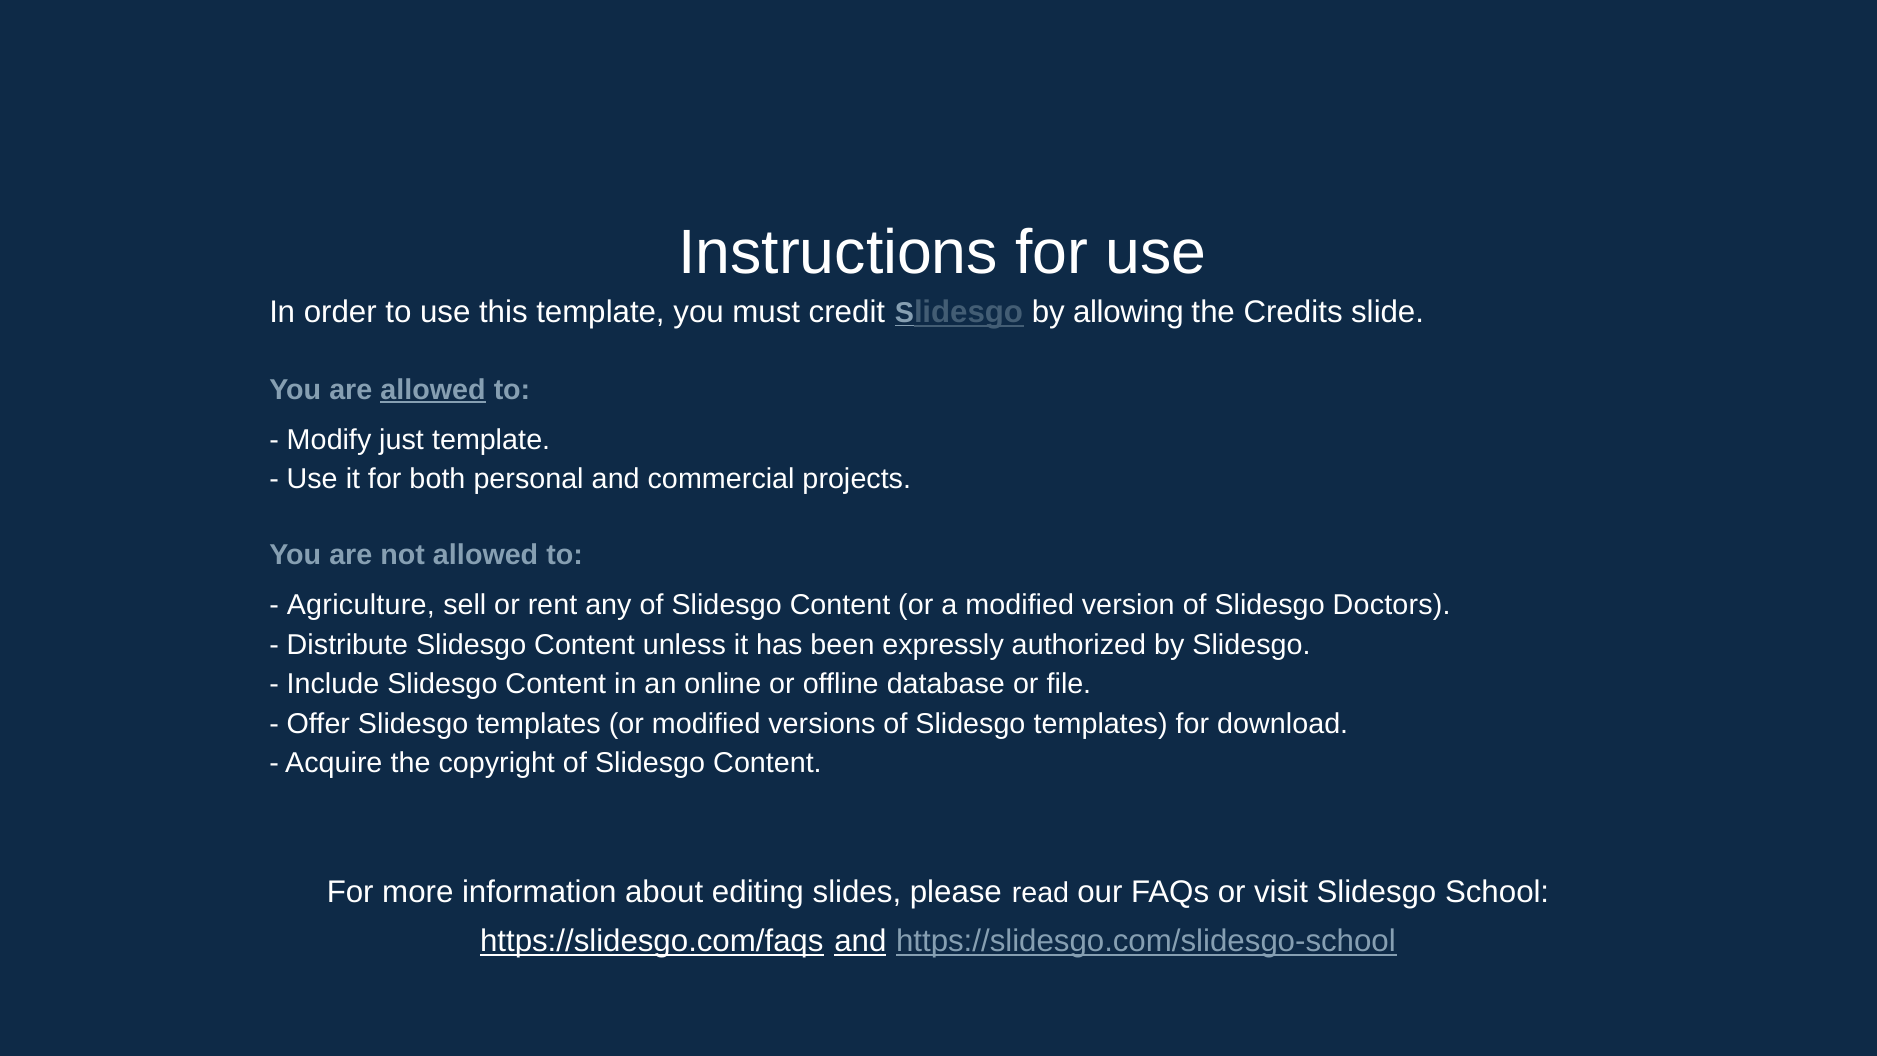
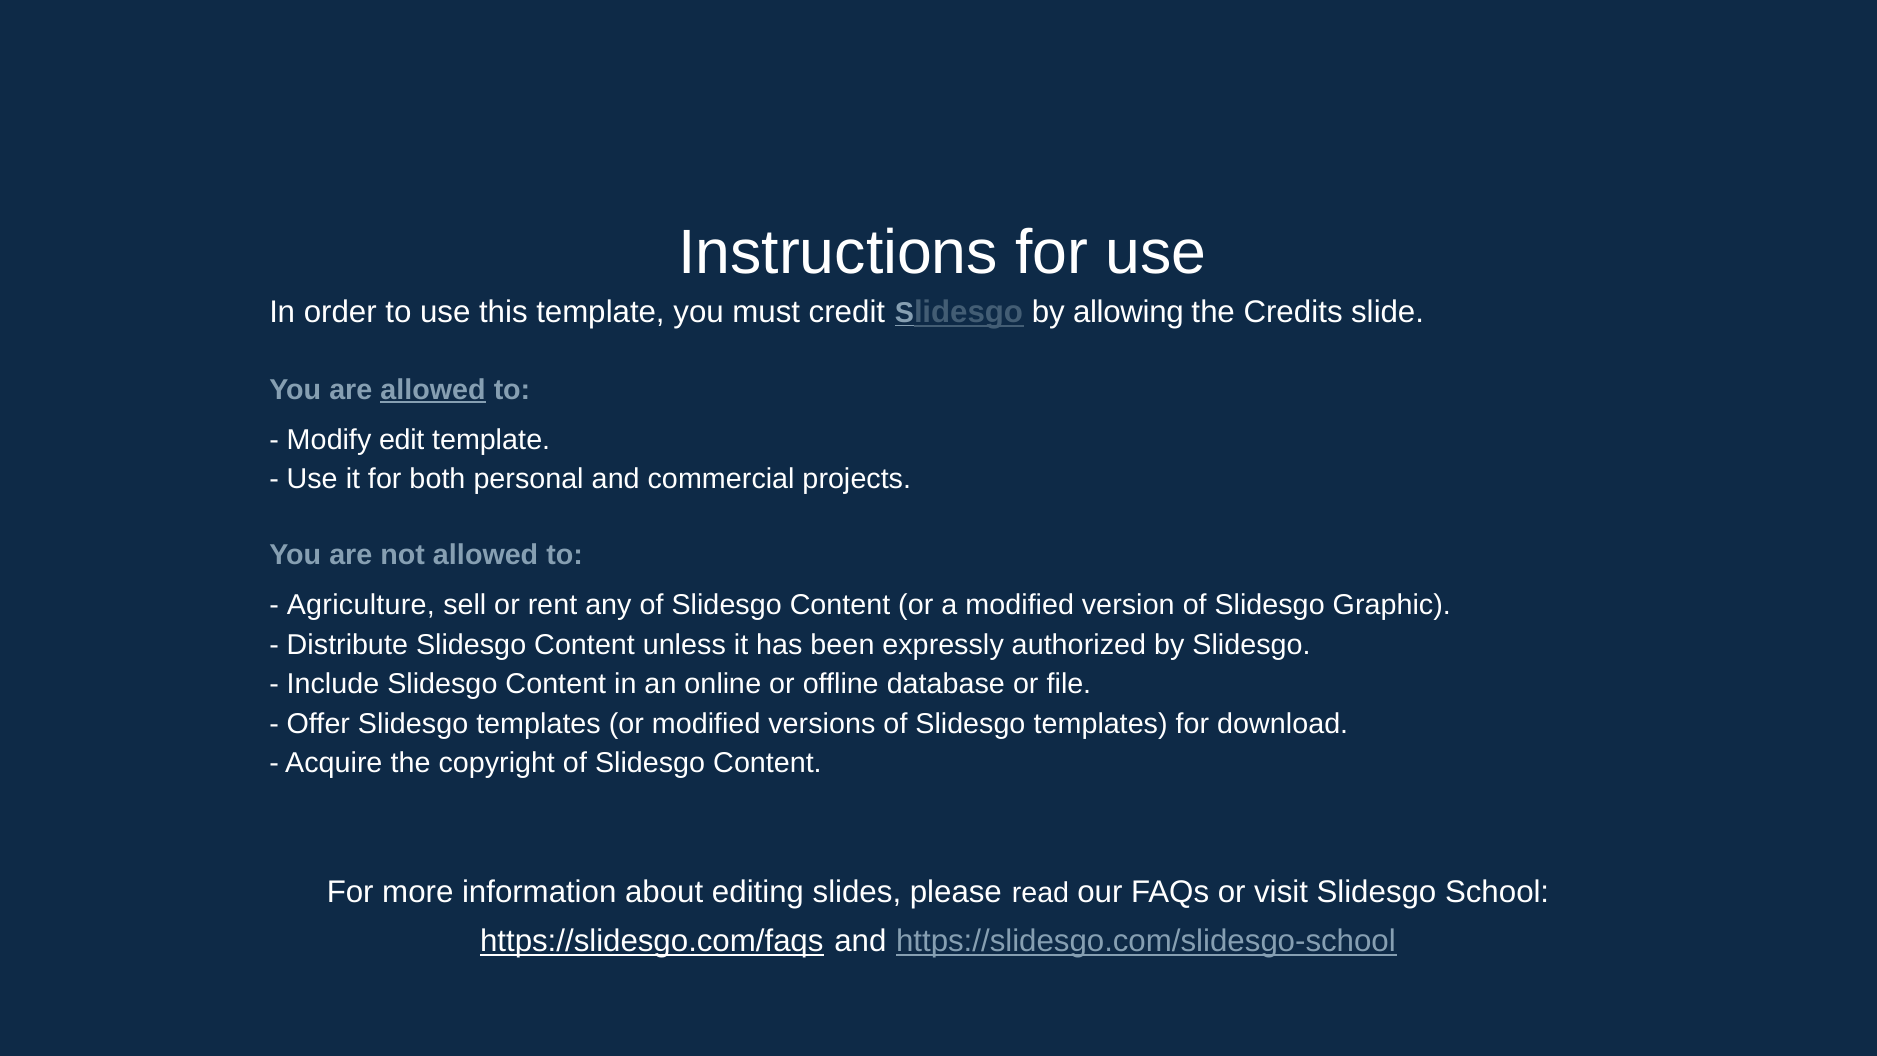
just: just -> edit (402, 440)
Doctors: Doctors -> Graphic (1392, 605)
and underline: present -> none (860, 941)
